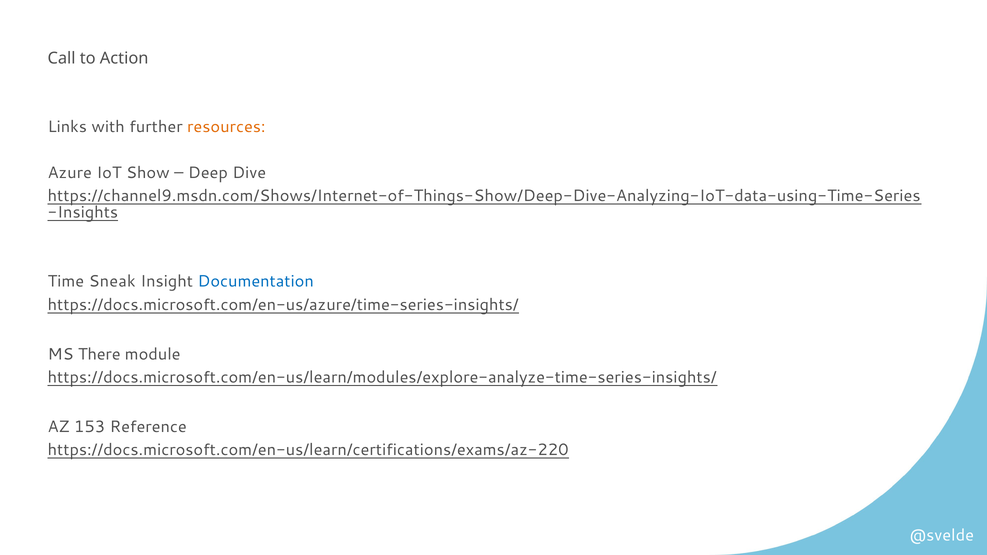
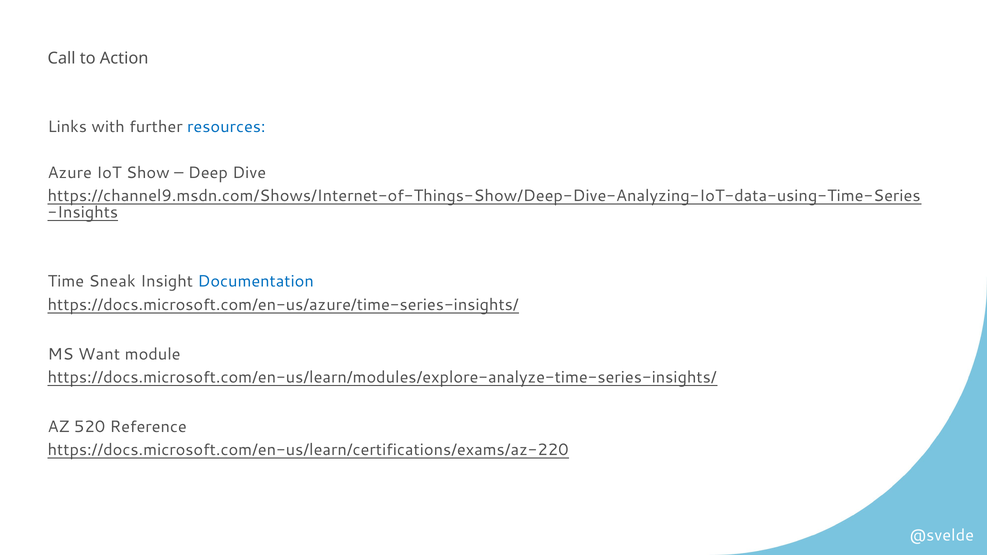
resources colour: orange -> blue (226, 127)
There: There -> Want (99, 354)
153: 153 -> 520 (90, 427)
